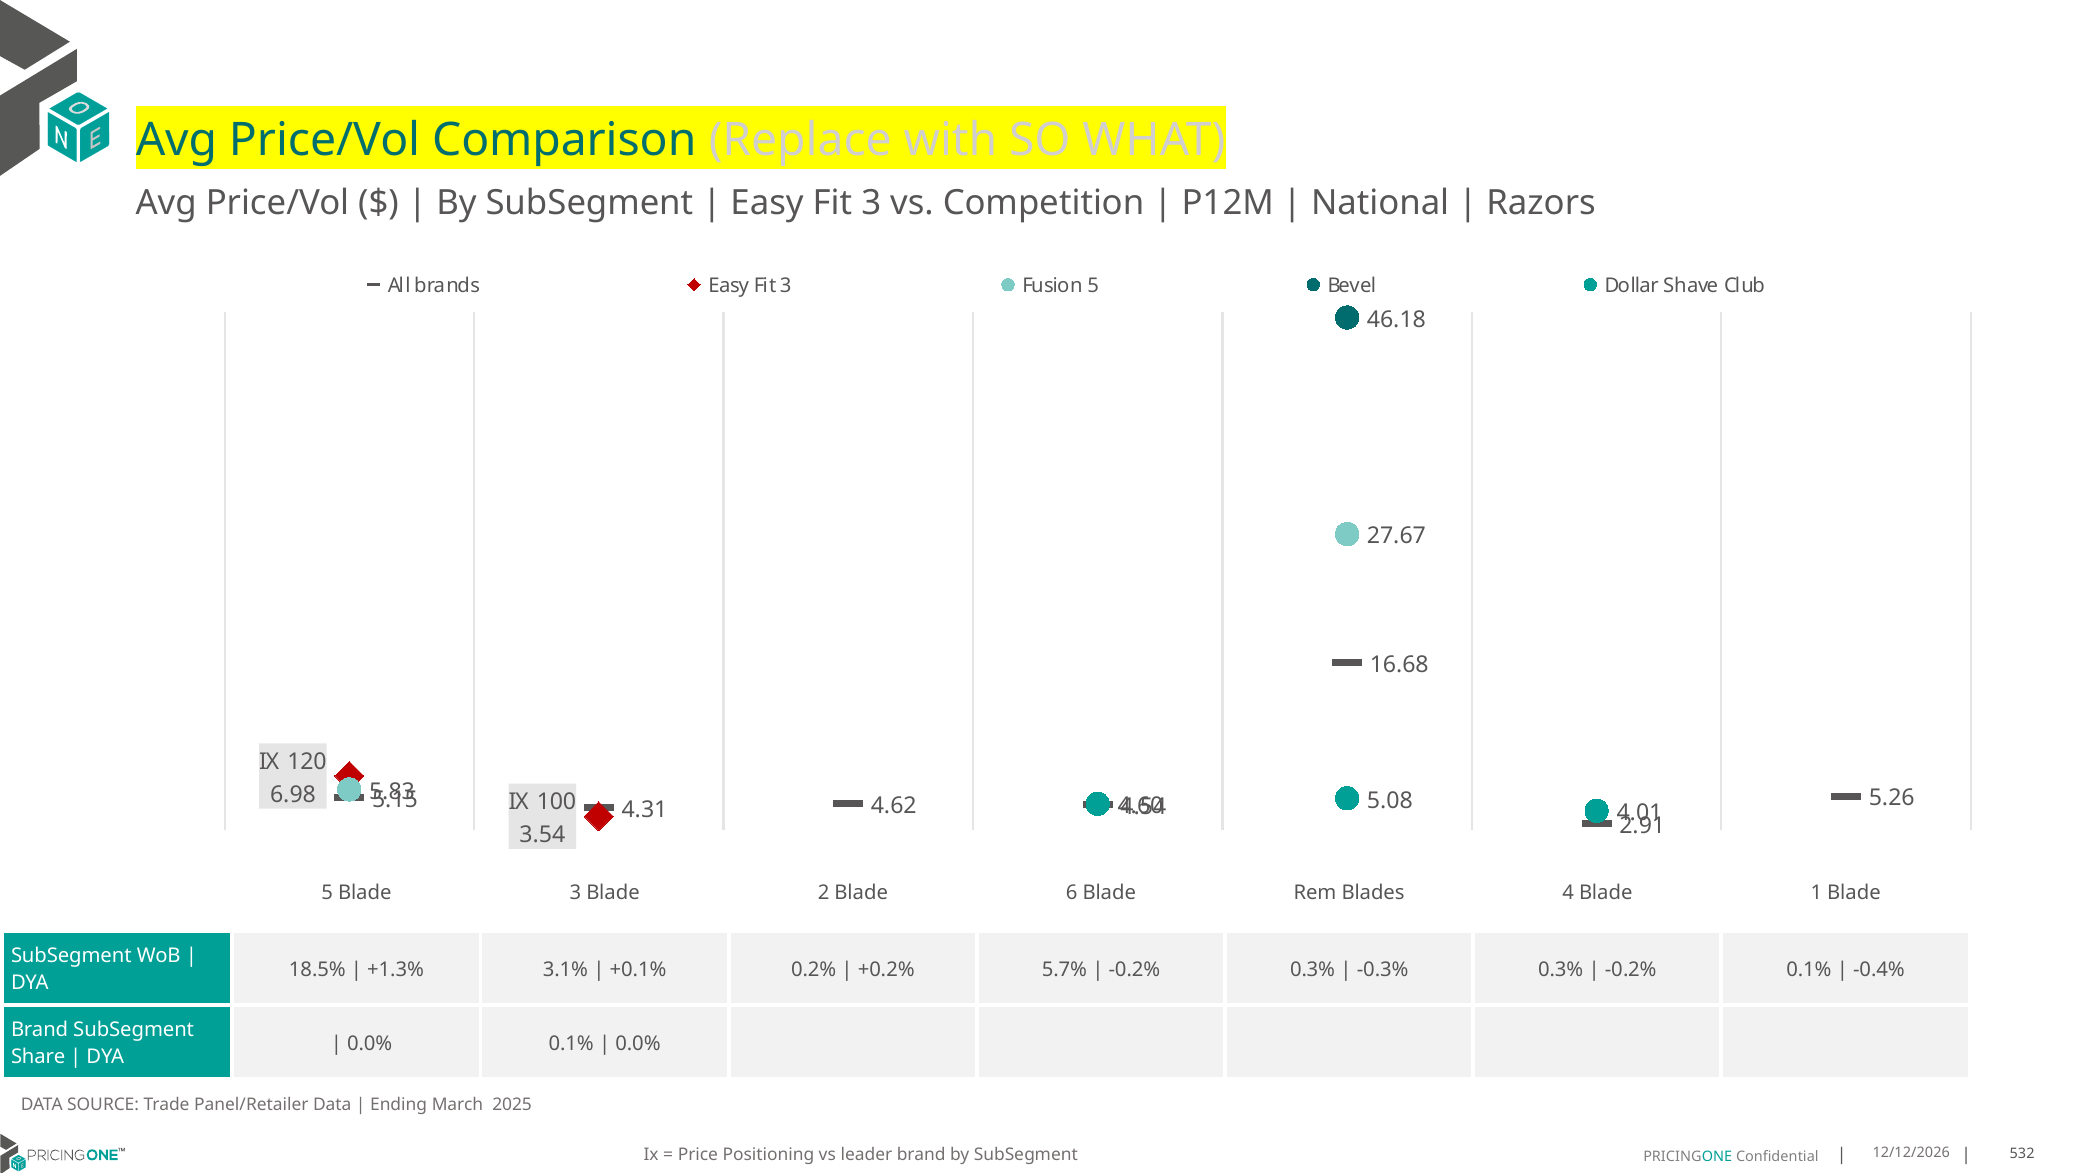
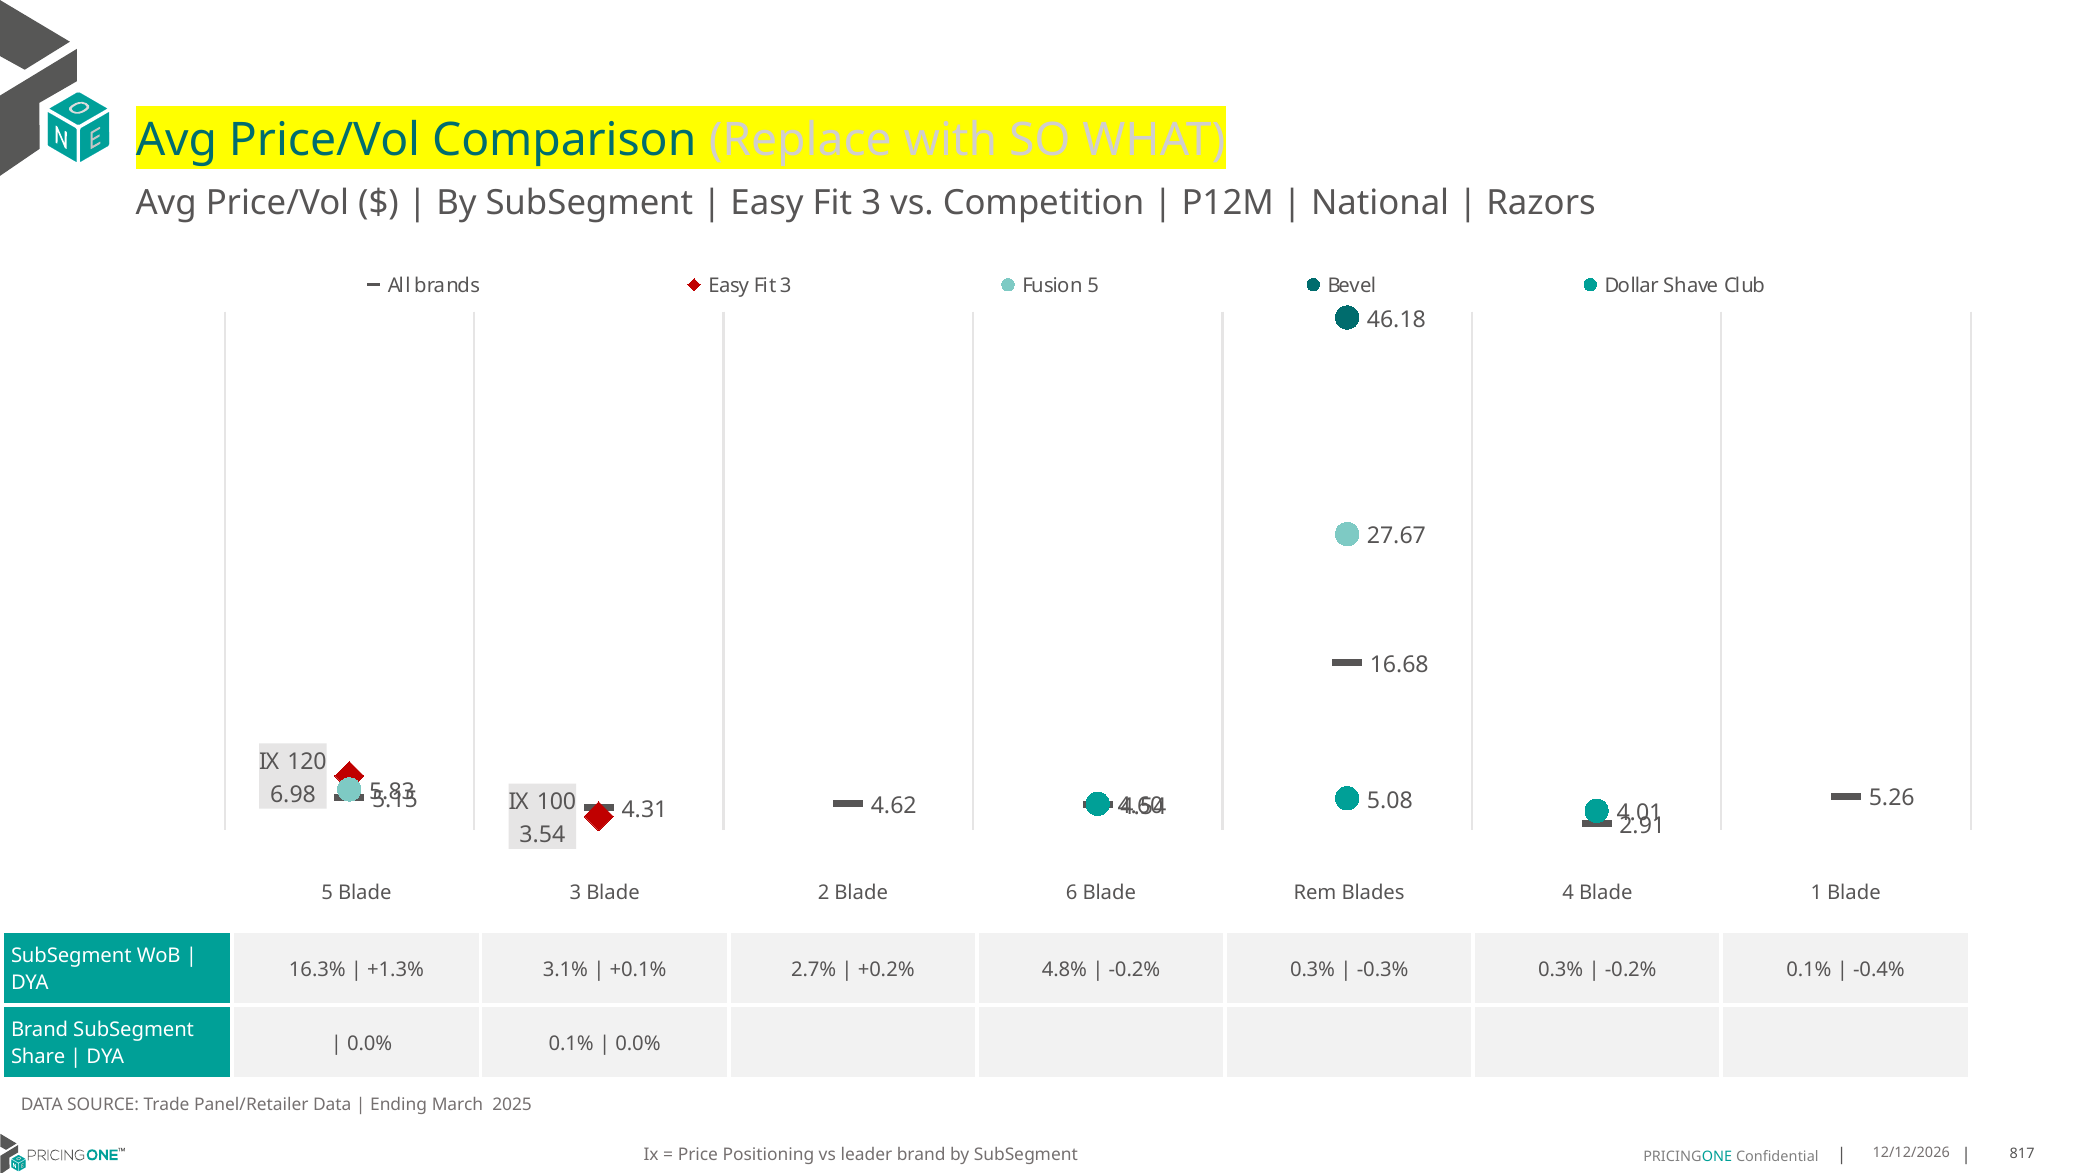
18.5%: 18.5% -> 16.3% (317, 970)
0.2%: 0.2% -> 2.7% (814, 970)
5.7%: 5.7% -> 4.8% (1064, 970)
532: 532 -> 817 (2022, 1154)
